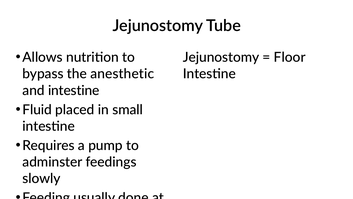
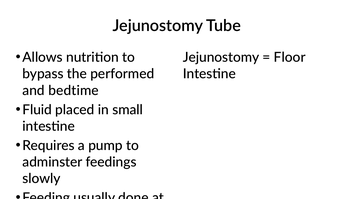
anesthetic: anesthetic -> performed (122, 74)
and intestine: intestine -> bedtime (74, 90)
